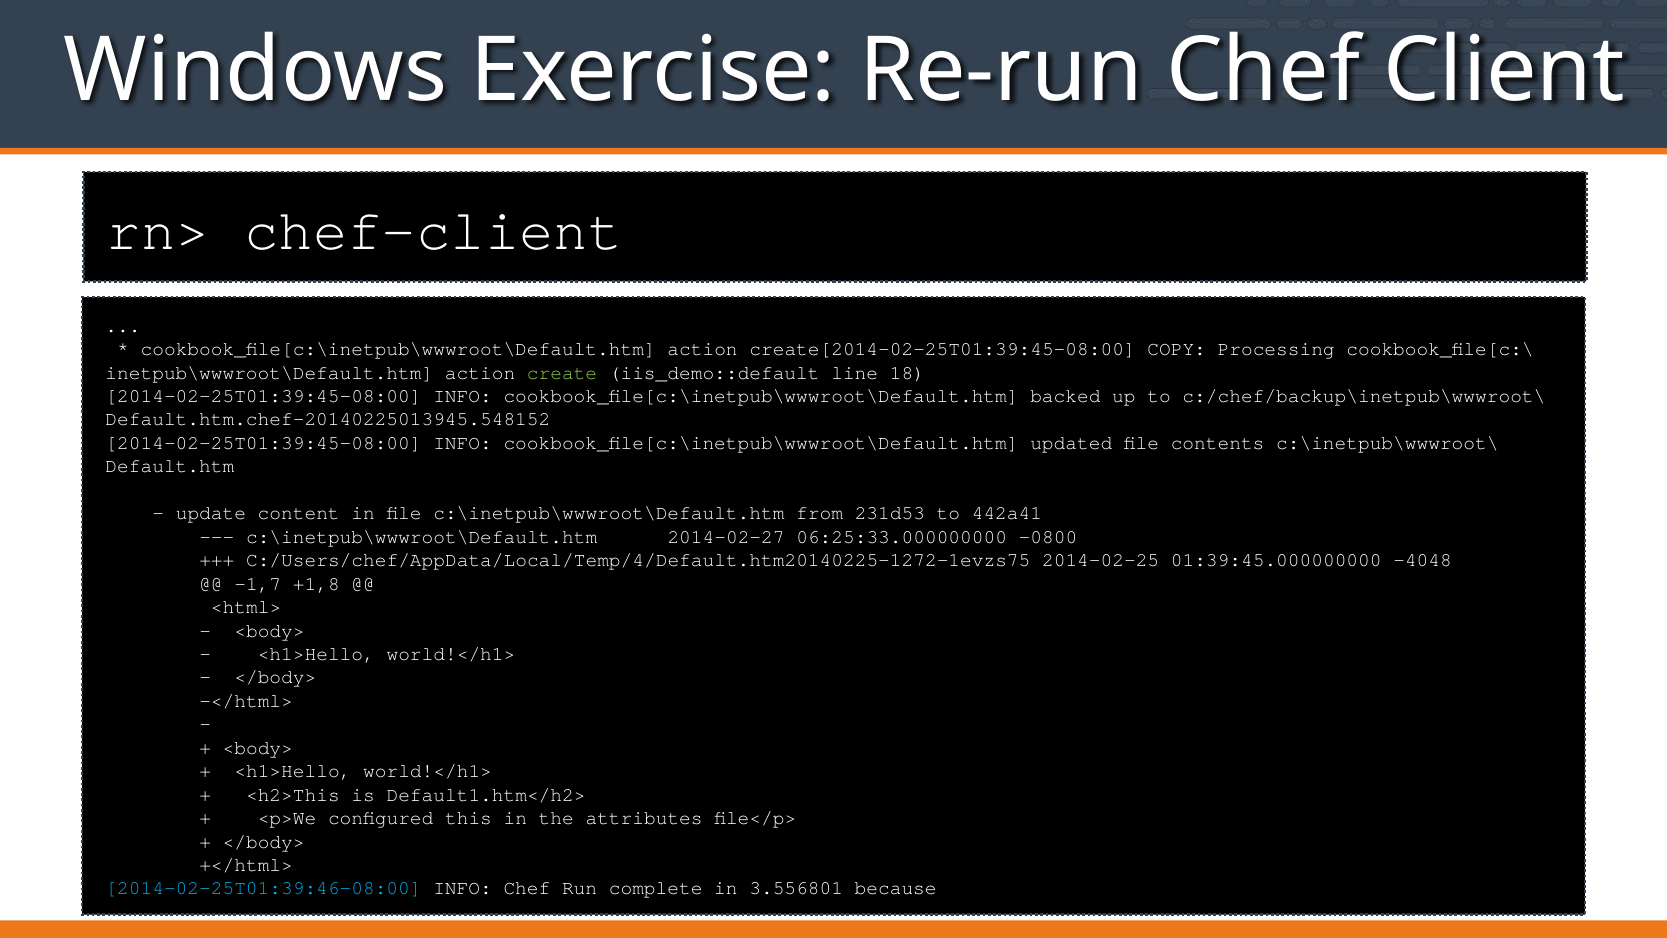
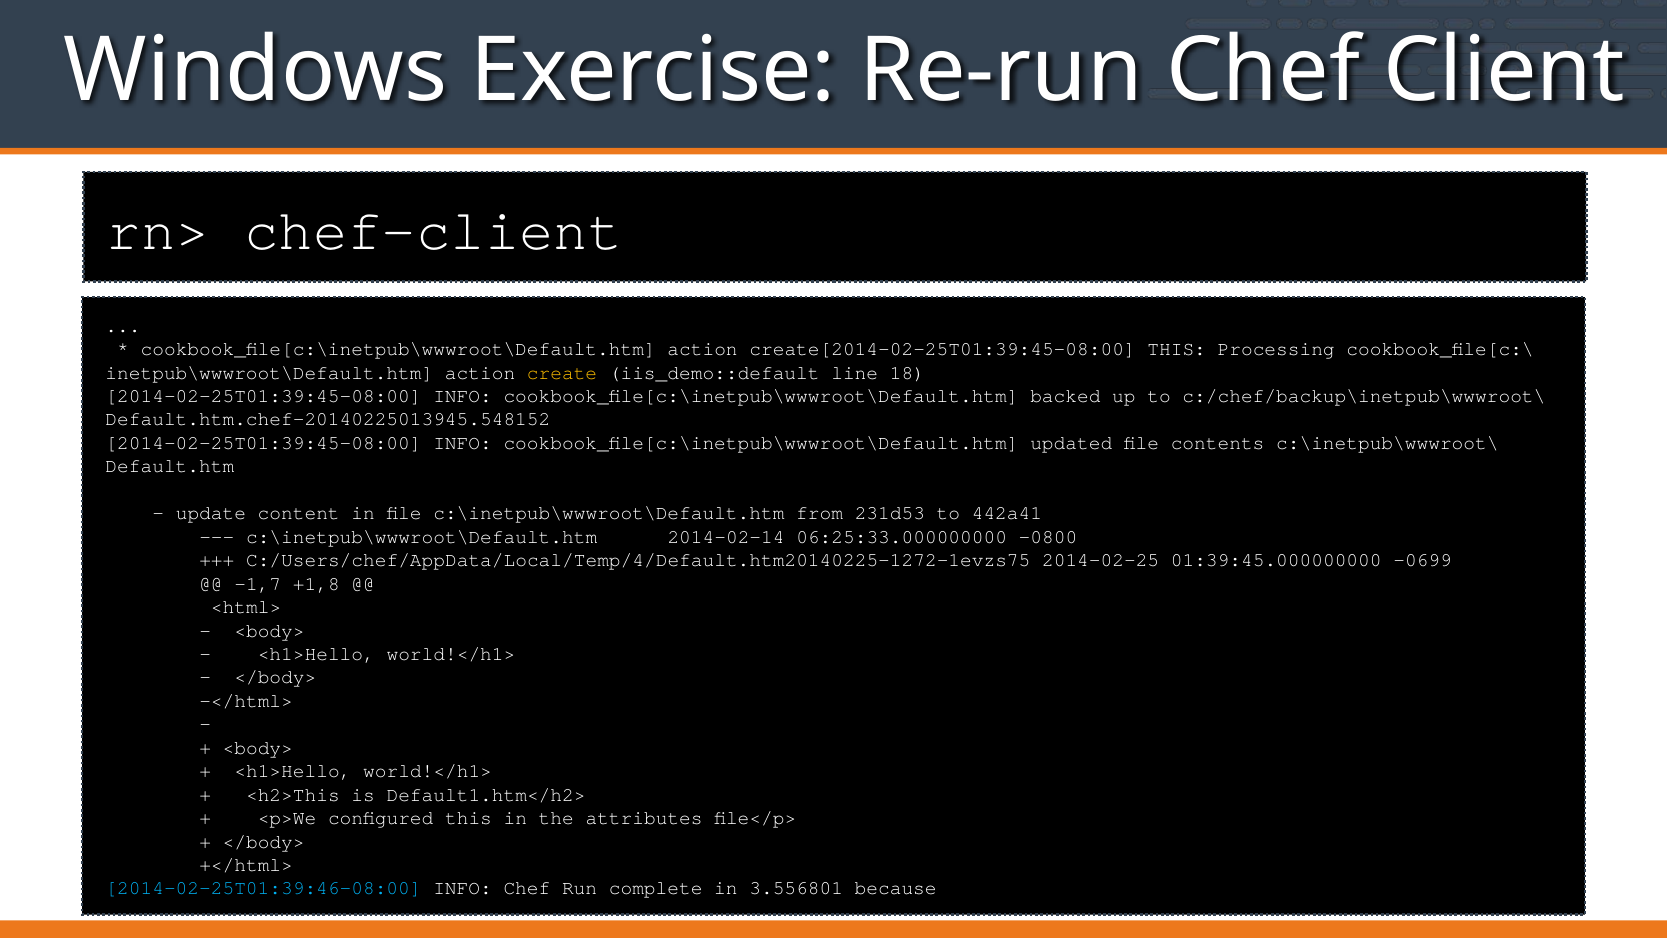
create[2014-02-25T01:39:45-08:00 COPY: COPY -> THIS (1177, 349)
create colour: light green -> yellow (562, 372)
2014-02-27: 2014-02-27 -> 2014-02-14 (726, 537)
-4048: -4048 -> -0699 (1423, 560)
